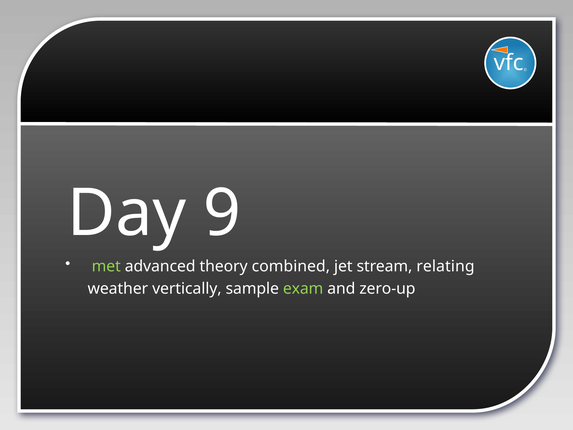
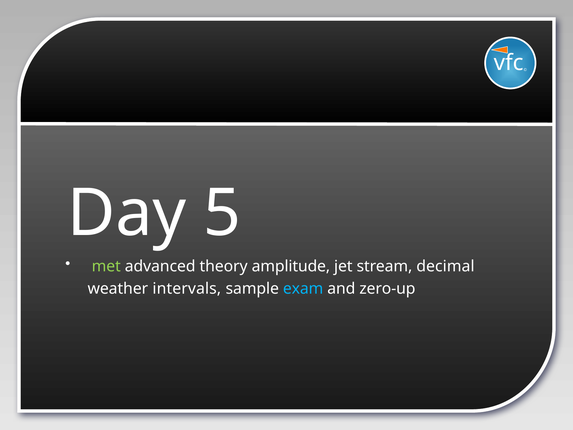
9: 9 -> 5 (222, 213)
combined: combined -> amplitude (291, 266)
relating: relating -> decimal (445, 266)
vertically: vertically -> intervals (187, 289)
exam colour: light green -> light blue (303, 289)
